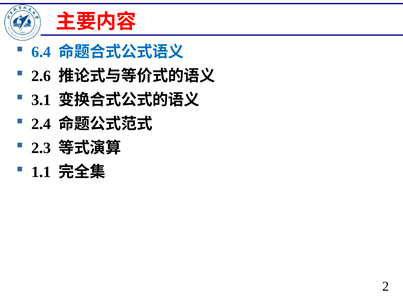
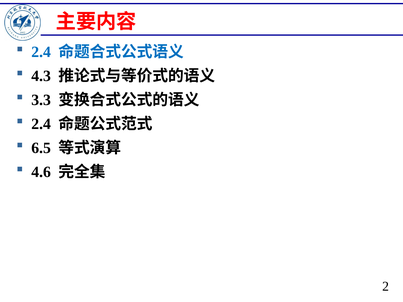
6.4: 6.4 -> 2.4 (41, 52)
2.6: 2.6 -> 4.3 (41, 76)
3.1: 3.1 -> 3.3 (41, 100)
2.3: 2.3 -> 6.5 (41, 148)
1.1: 1.1 -> 4.6 (41, 172)
